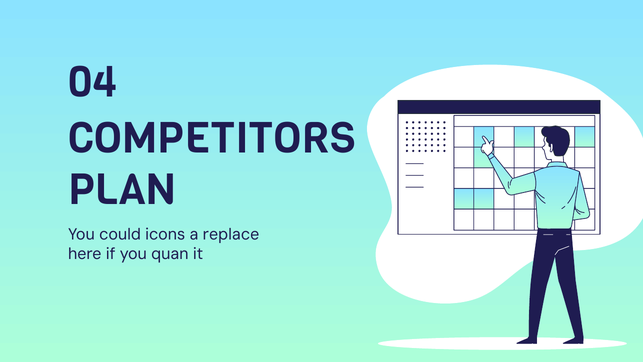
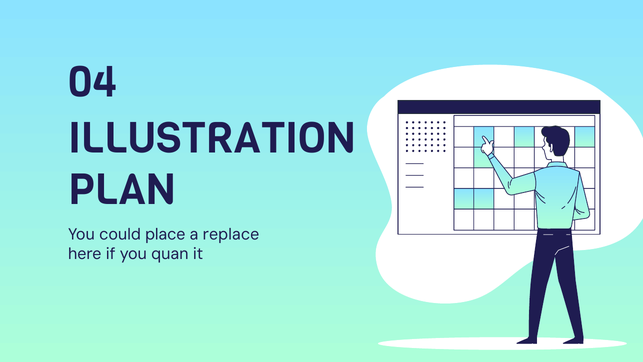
COMPETITORS: COMPETITORS -> ILLUSTRATION (212, 139)
icons: icons -> place (165, 234)
